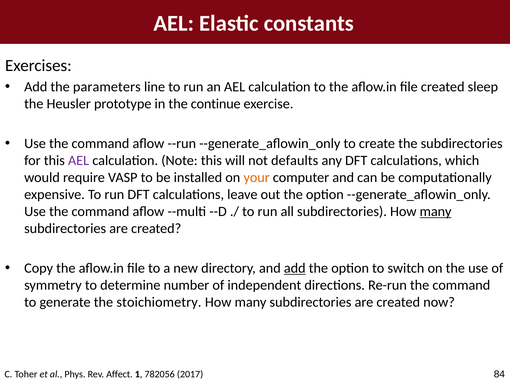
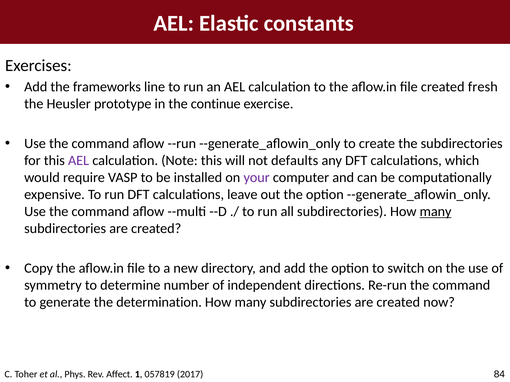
parameters: parameters -> frameworks (107, 87)
sleep: sleep -> fresh (483, 87)
your colour: orange -> purple (257, 178)
add underline: present -> none (295, 269)
stoichiometry: stoichiometry -> determination (159, 303)
782056: 782056 -> 057819 (160, 375)
